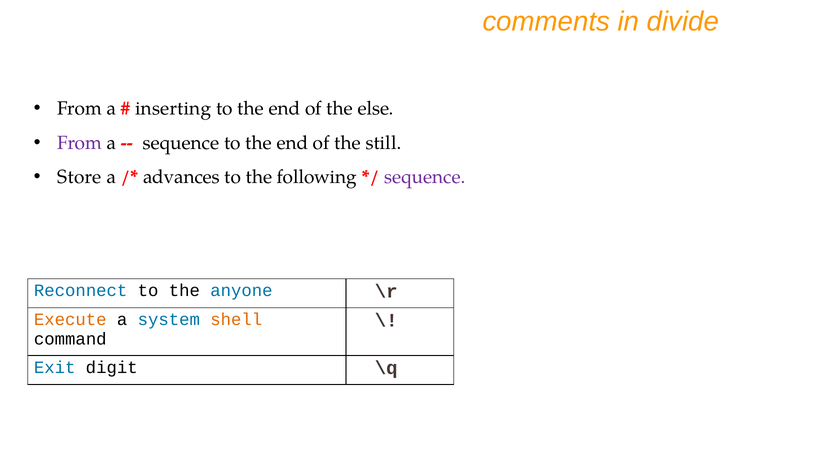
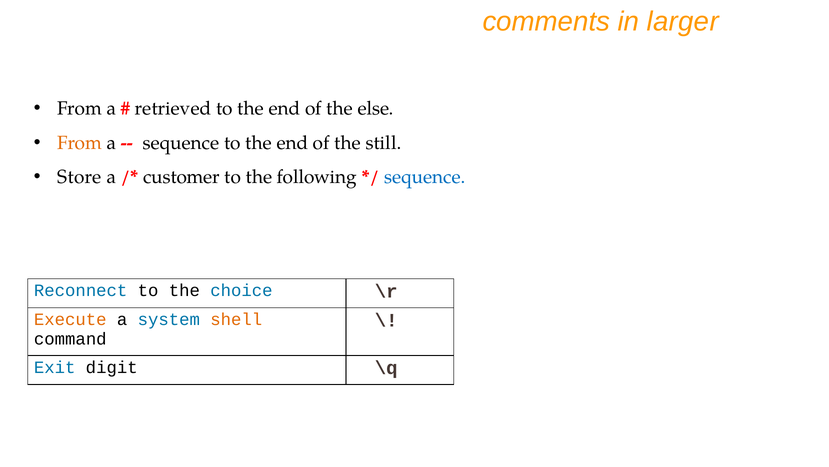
divide: divide -> larger (683, 22)
inserting: inserting -> retrieved (173, 109)
From colour: purple -> orange (80, 143)
advances: advances -> customer (182, 177)
sequence colour: purple -> blue (425, 177)
anyone: anyone -> choice (241, 290)
